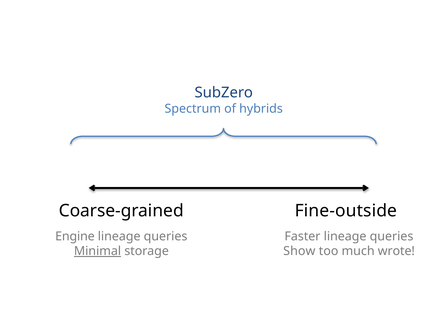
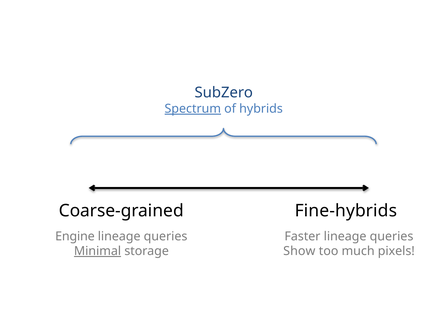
Spectrum underline: none -> present (193, 109)
Fine-outside: Fine-outside -> Fine-hybrids (346, 211)
wrote: wrote -> pixels (396, 251)
